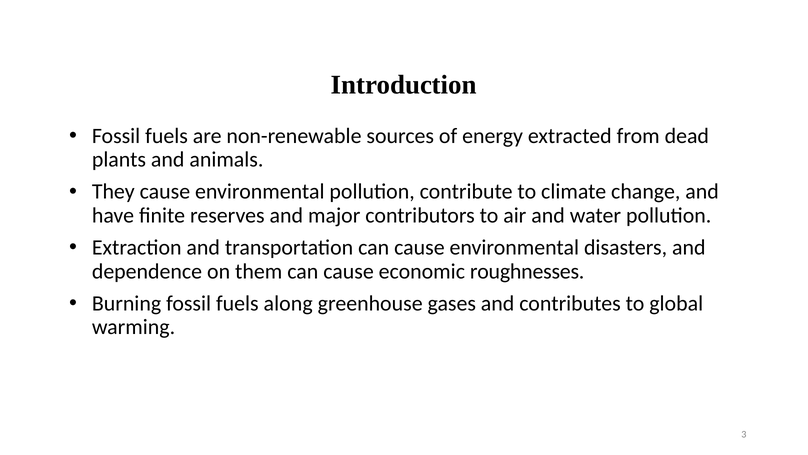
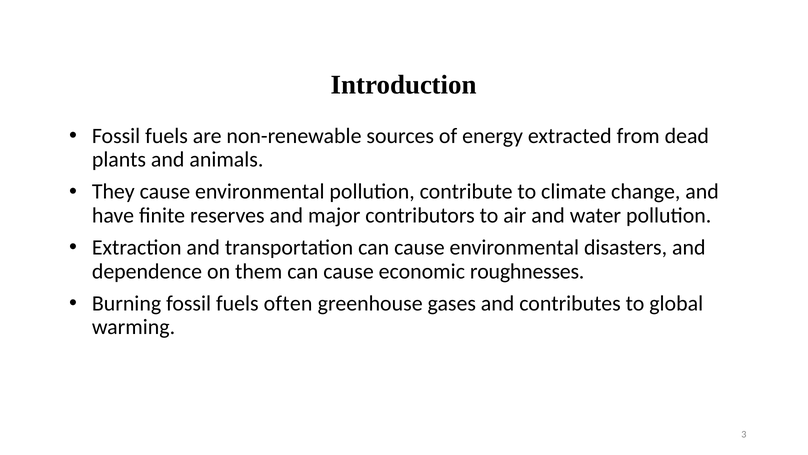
along: along -> often (288, 303)
